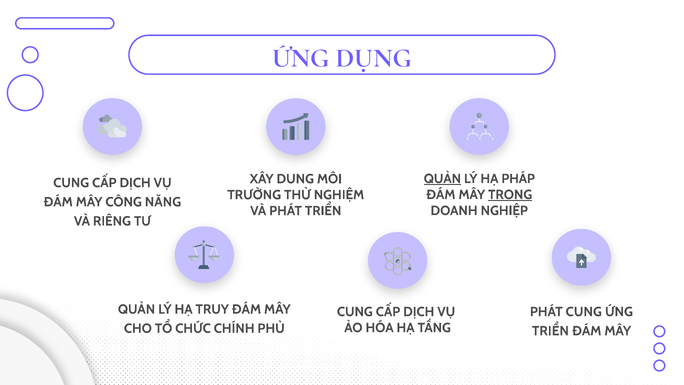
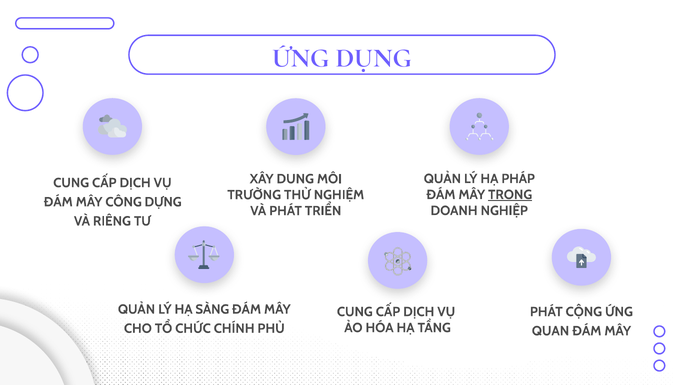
QUẢN underline: present -> none (442, 179)
NĂNG: NĂNG -> DỰNG (163, 202)
TRUY: TRUY -> SÀNG (212, 309)
PHÁT CUNG: CUNG -> CỘNG (584, 312)
TRIỂN: TRIỂN -> QUAN (550, 331)
